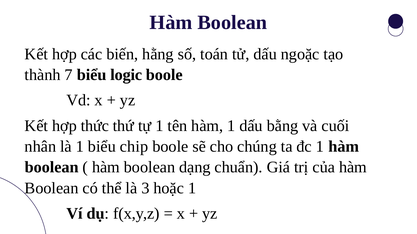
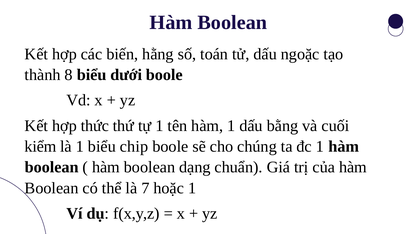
7: 7 -> 8 (69, 75)
logic: logic -> dưới (126, 75)
nhân: nhân -> kiểm (40, 147)
3: 3 -> 7 (145, 188)
